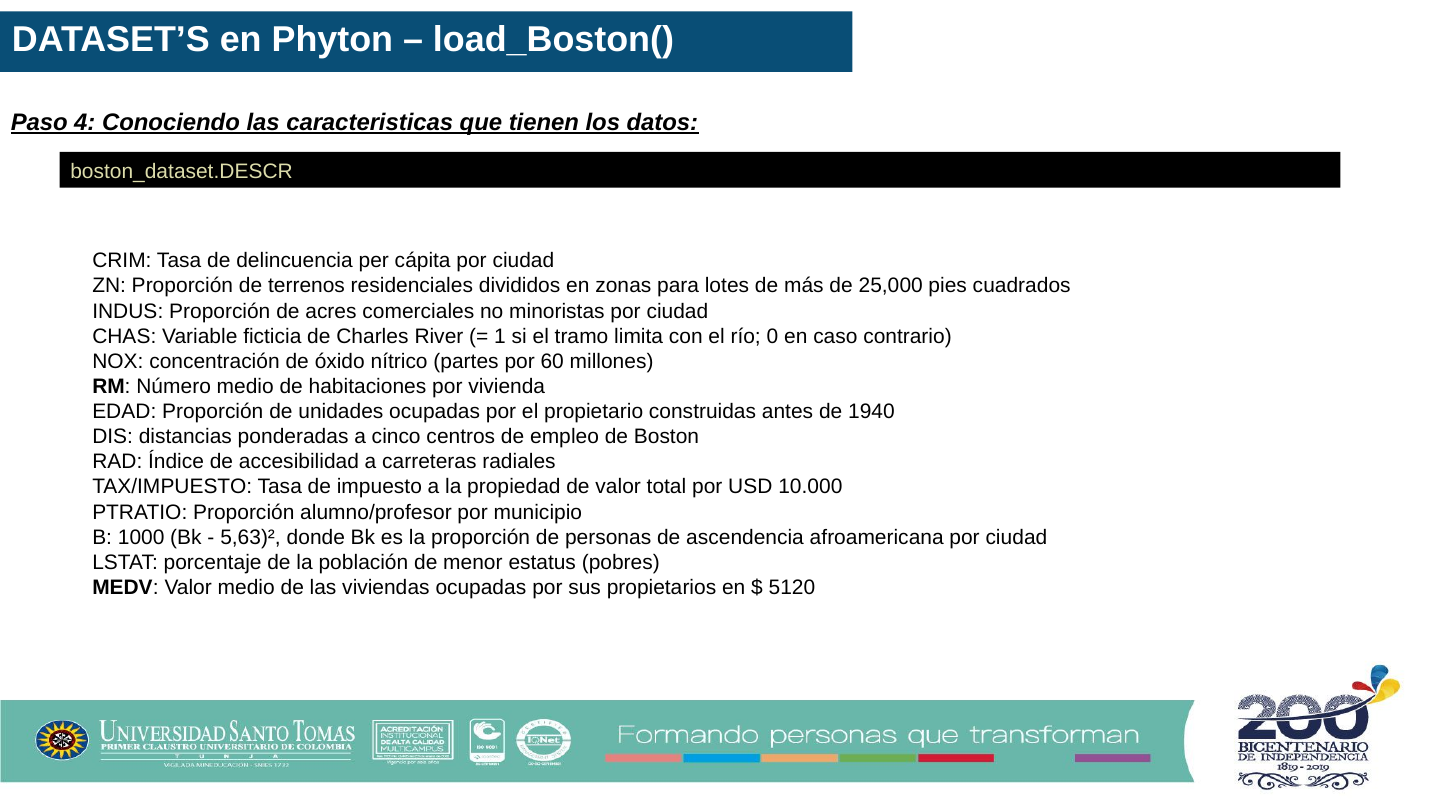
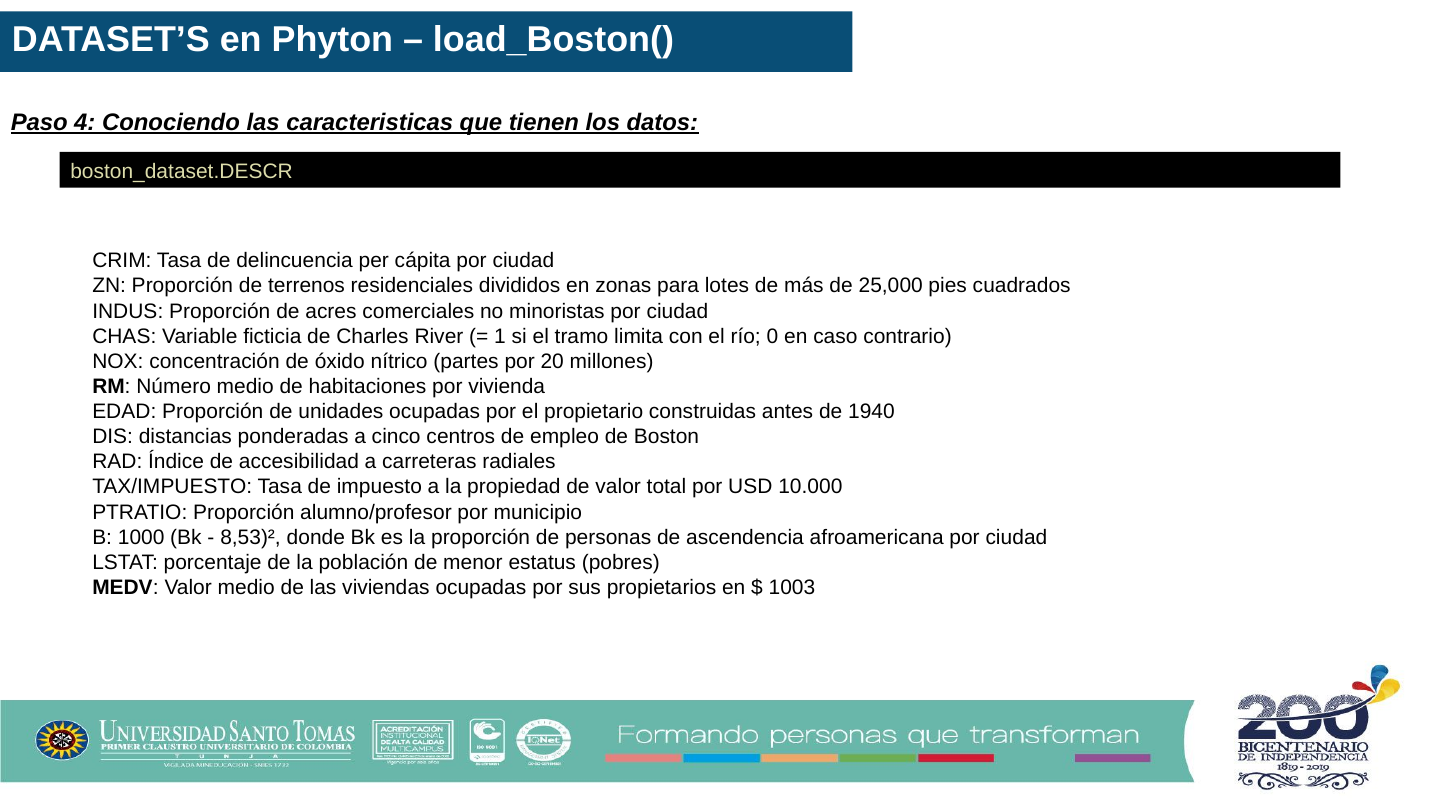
60: 60 -> 20 (552, 361)
5,63)²: 5,63)² -> 8,53)² (251, 537)
5120: 5120 -> 1003 (792, 588)
